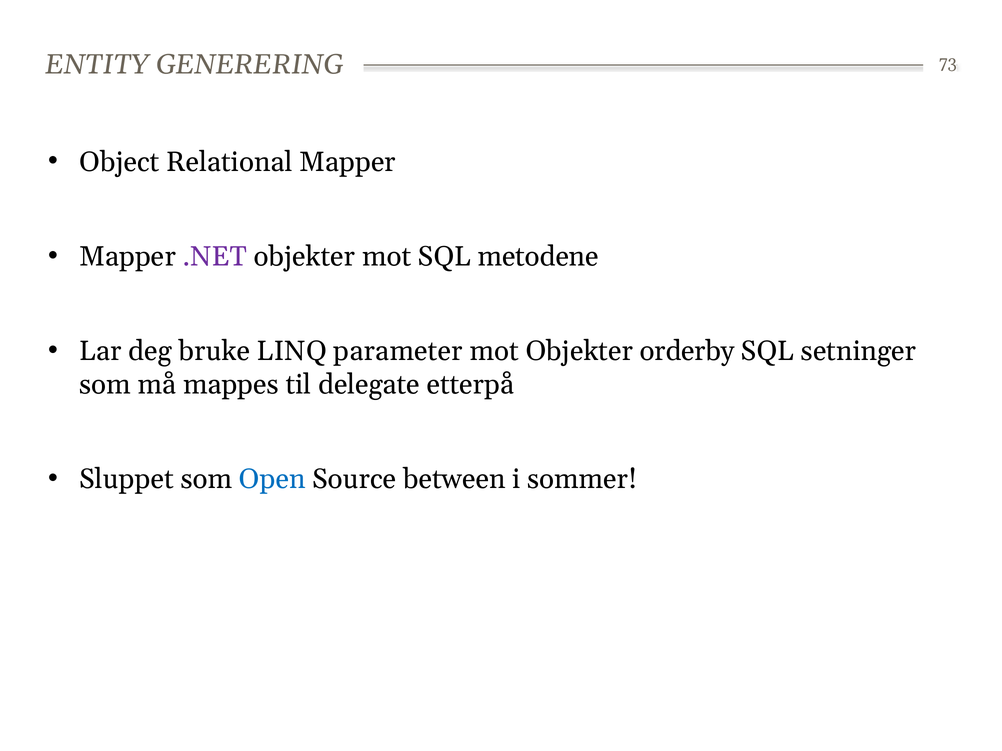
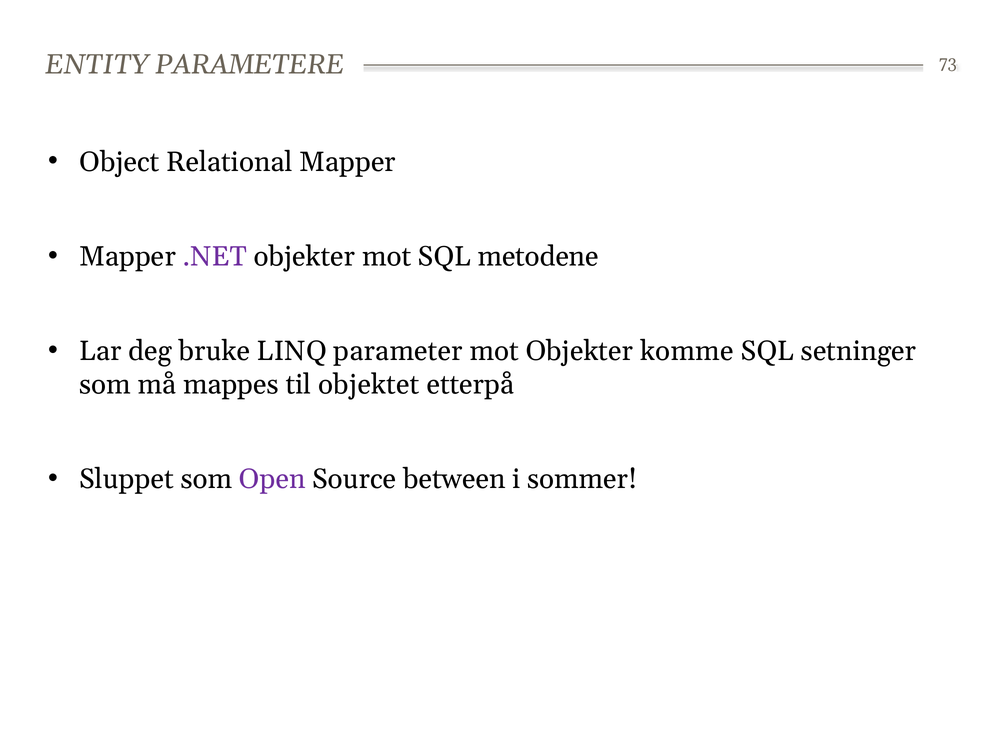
GENERERING: GENERERING -> PARAMETERE (250, 65)
orderby: orderby -> komme (687, 351)
delegate: delegate -> objektet (369, 385)
Open colour: blue -> purple (272, 479)
